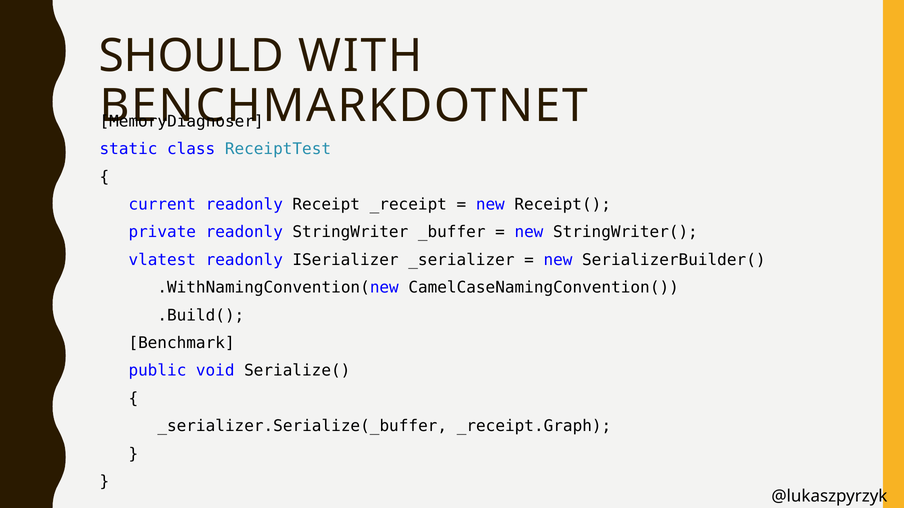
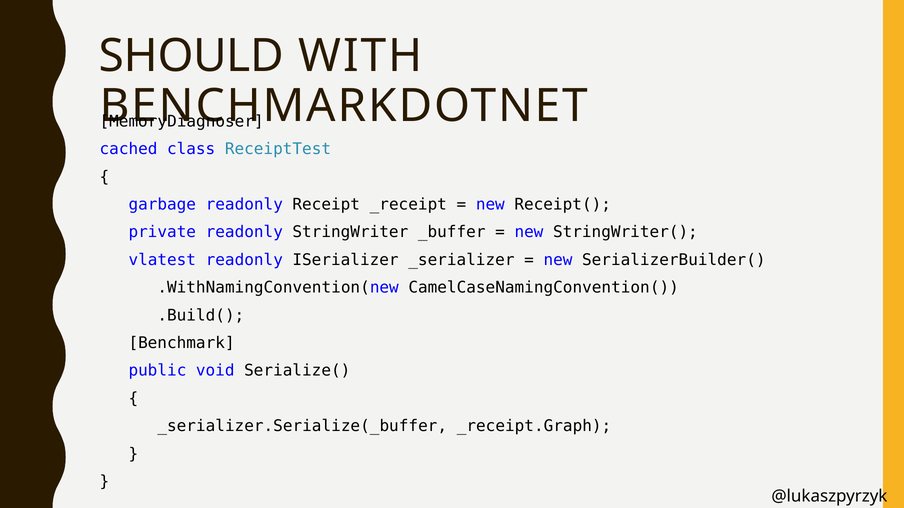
static: static -> cached (129, 149)
current: current -> garbage (162, 205)
